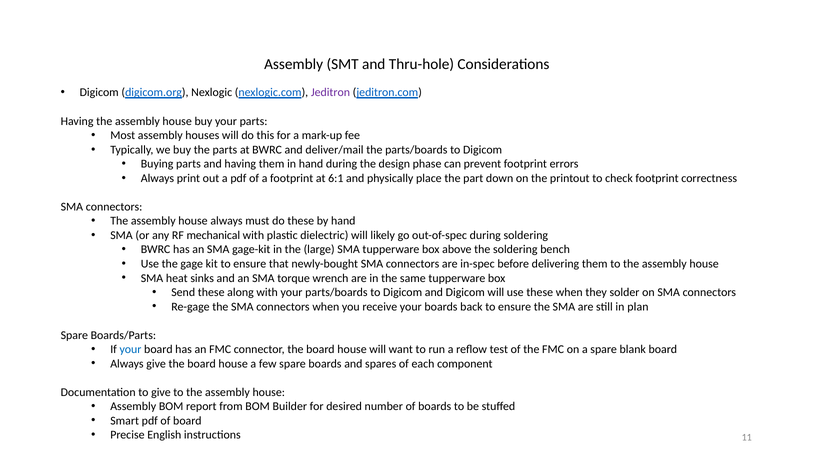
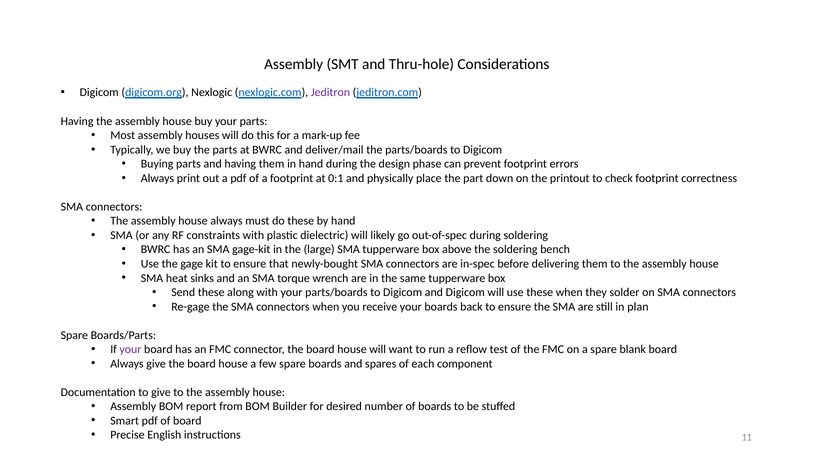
6:1: 6:1 -> 0:1 (336, 178)
mechanical: mechanical -> constraints (213, 235)
your colour: blue -> purple (130, 349)
